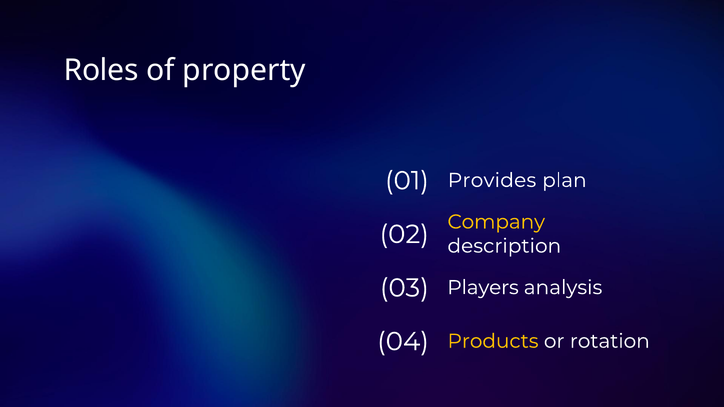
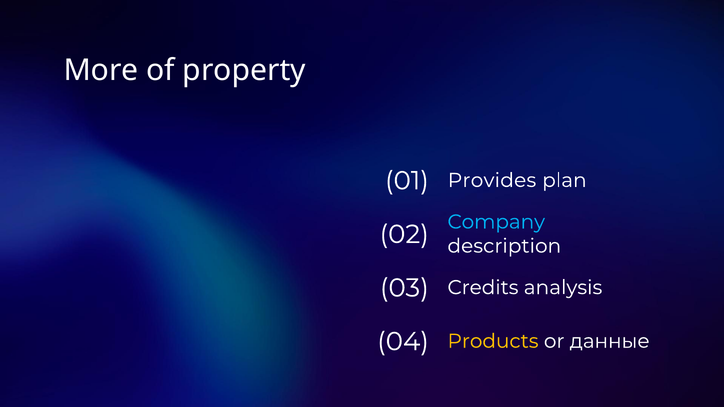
Roles: Roles -> More (101, 70)
Company colour: yellow -> light blue (496, 222)
Players: Players -> Credits (483, 288)
rotation: rotation -> данные (610, 341)
